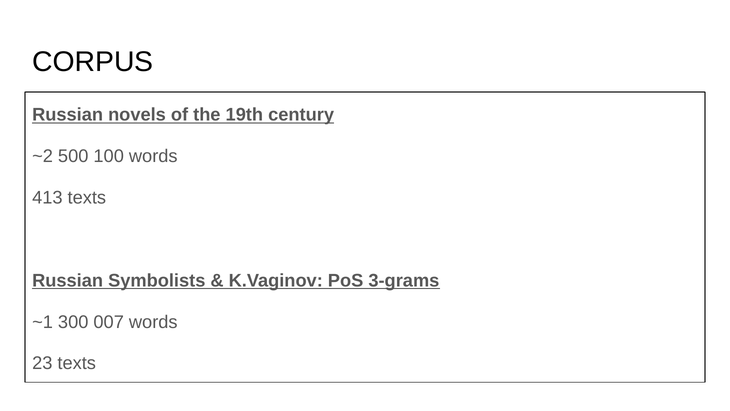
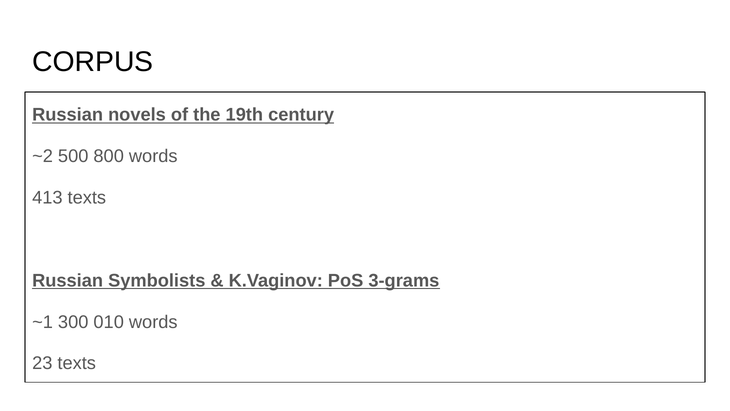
100: 100 -> 800 (109, 156)
007: 007 -> 010 (109, 322)
